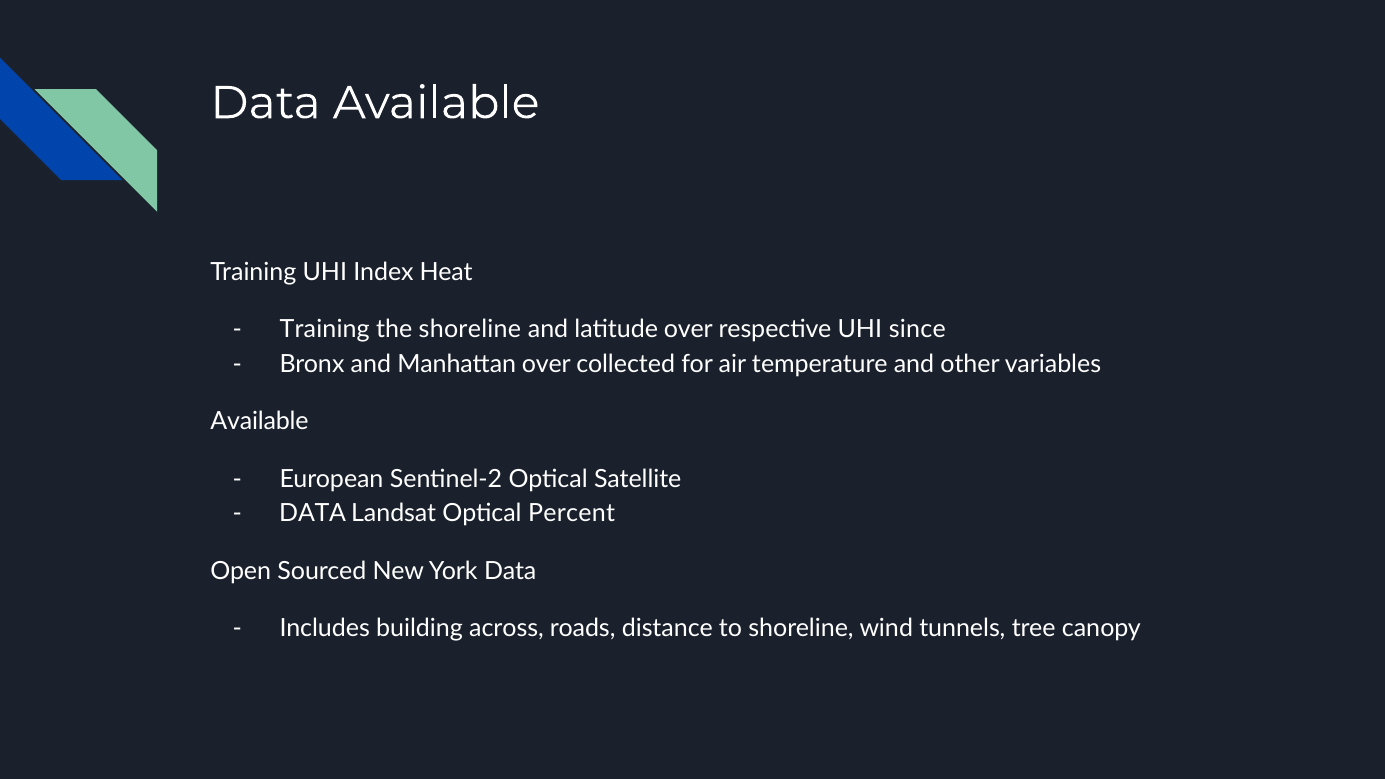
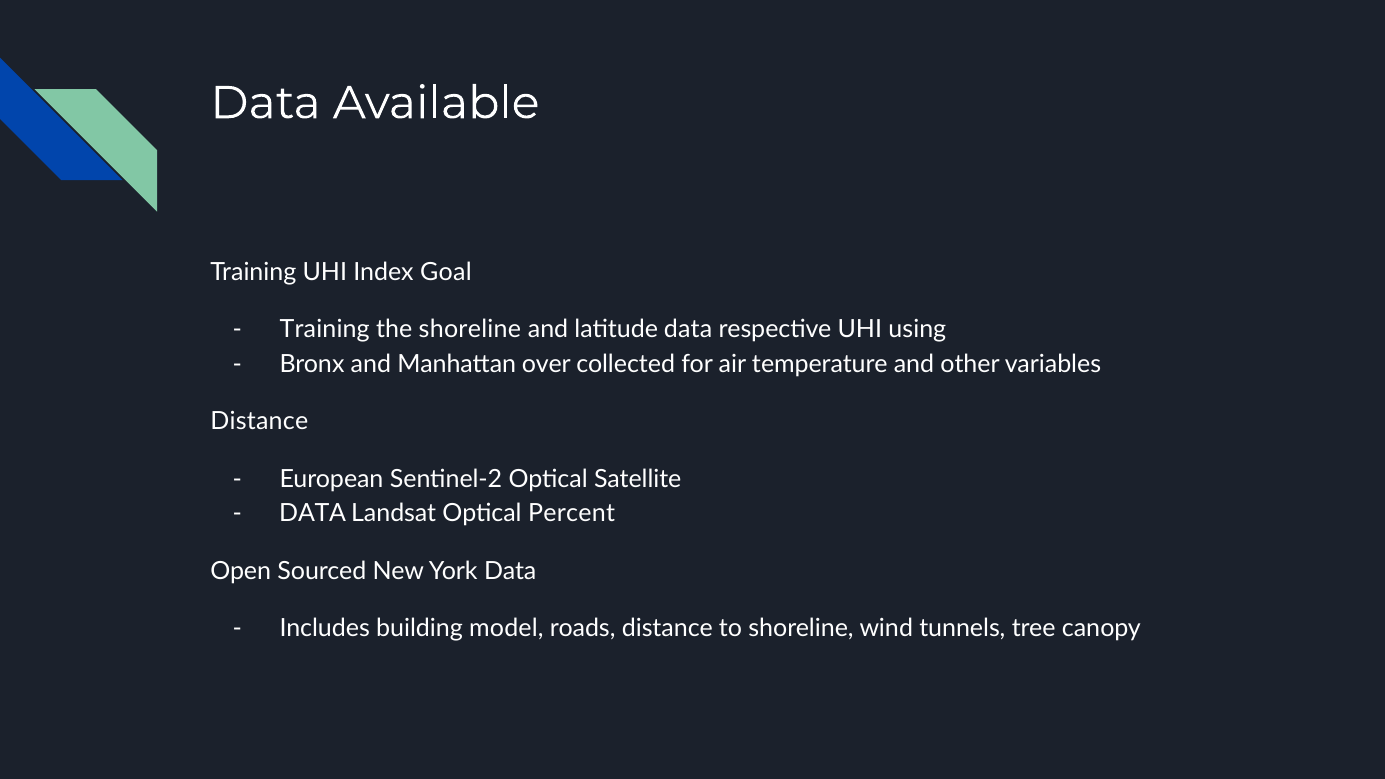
Heat: Heat -> Goal (446, 272)
latitude over: over -> data (688, 330)
since: since -> using (917, 330)
Available: Available -> Distance (259, 422)
across: across -> model (506, 629)
